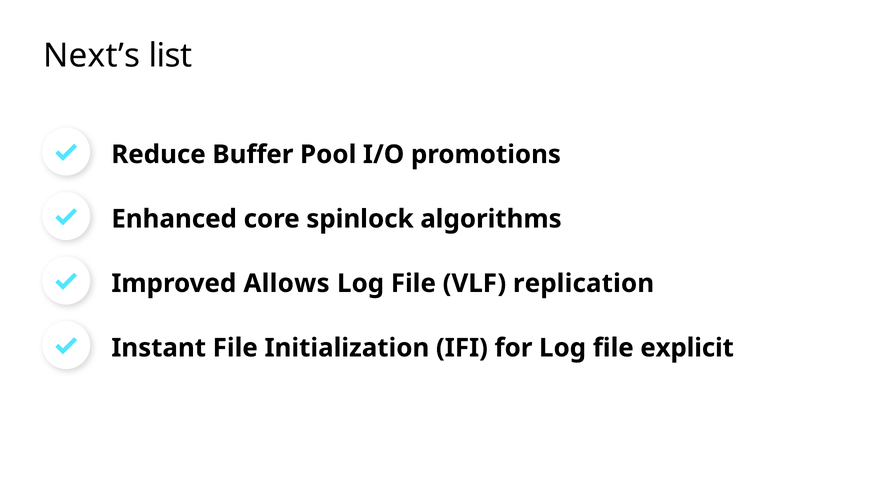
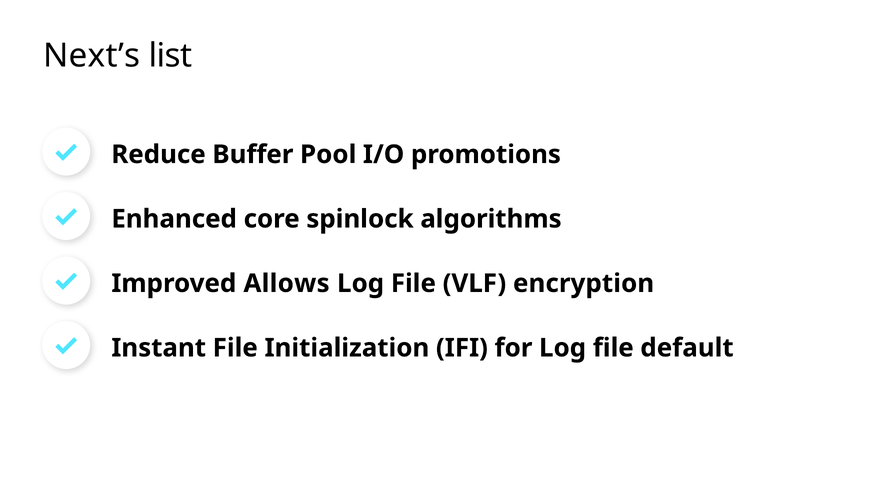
replication: replication -> encryption (584, 283)
explicit: explicit -> default (687, 348)
